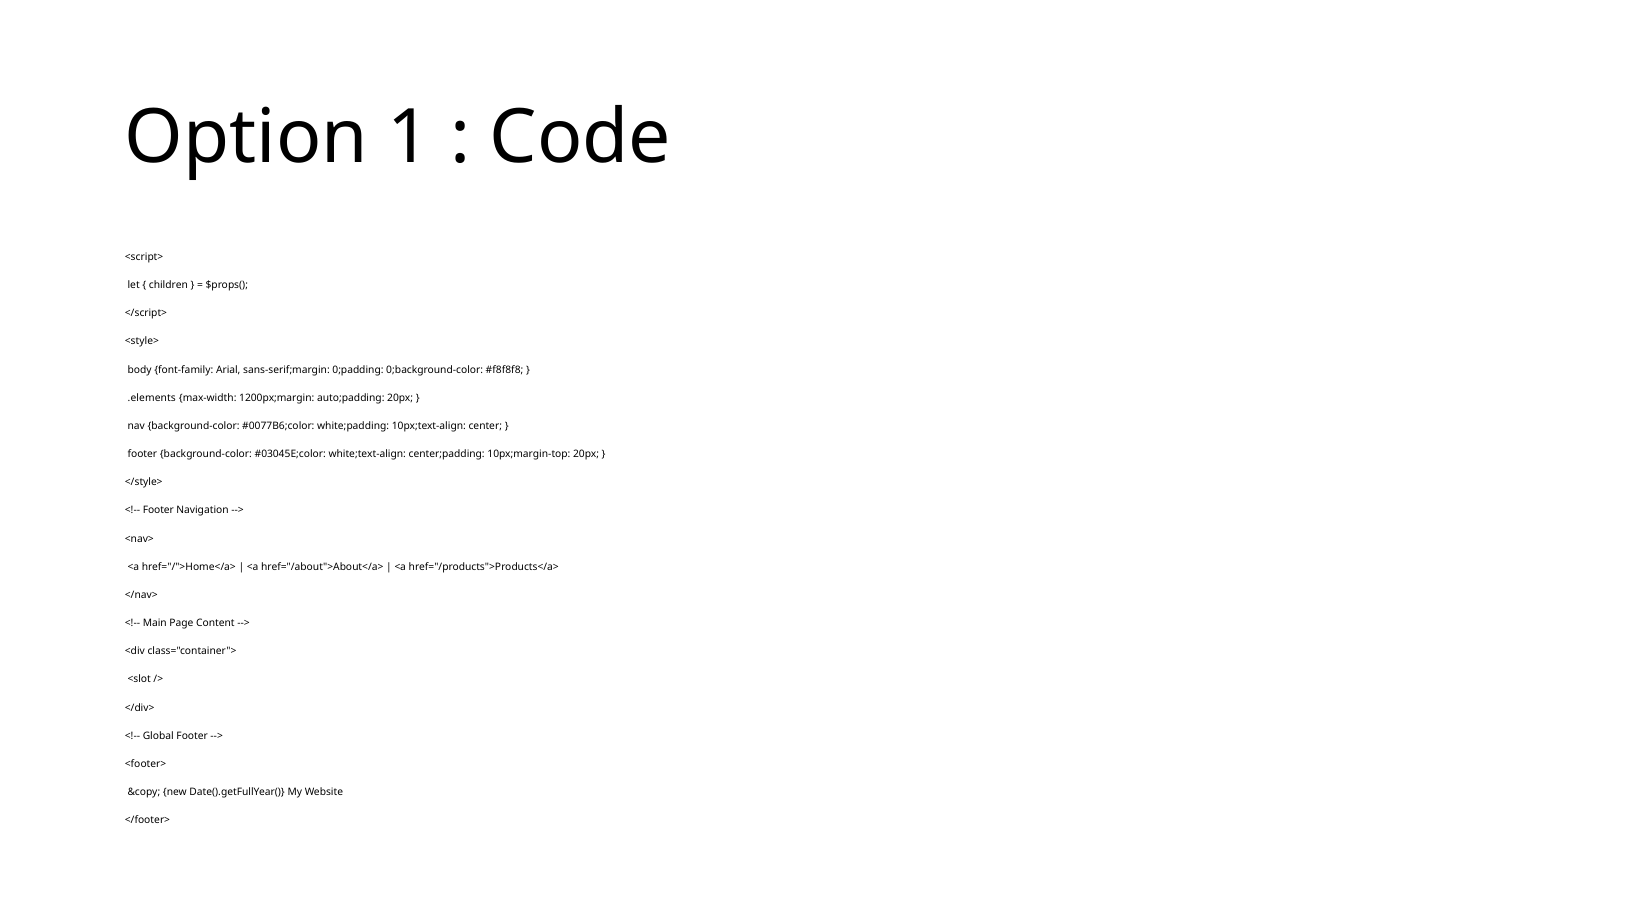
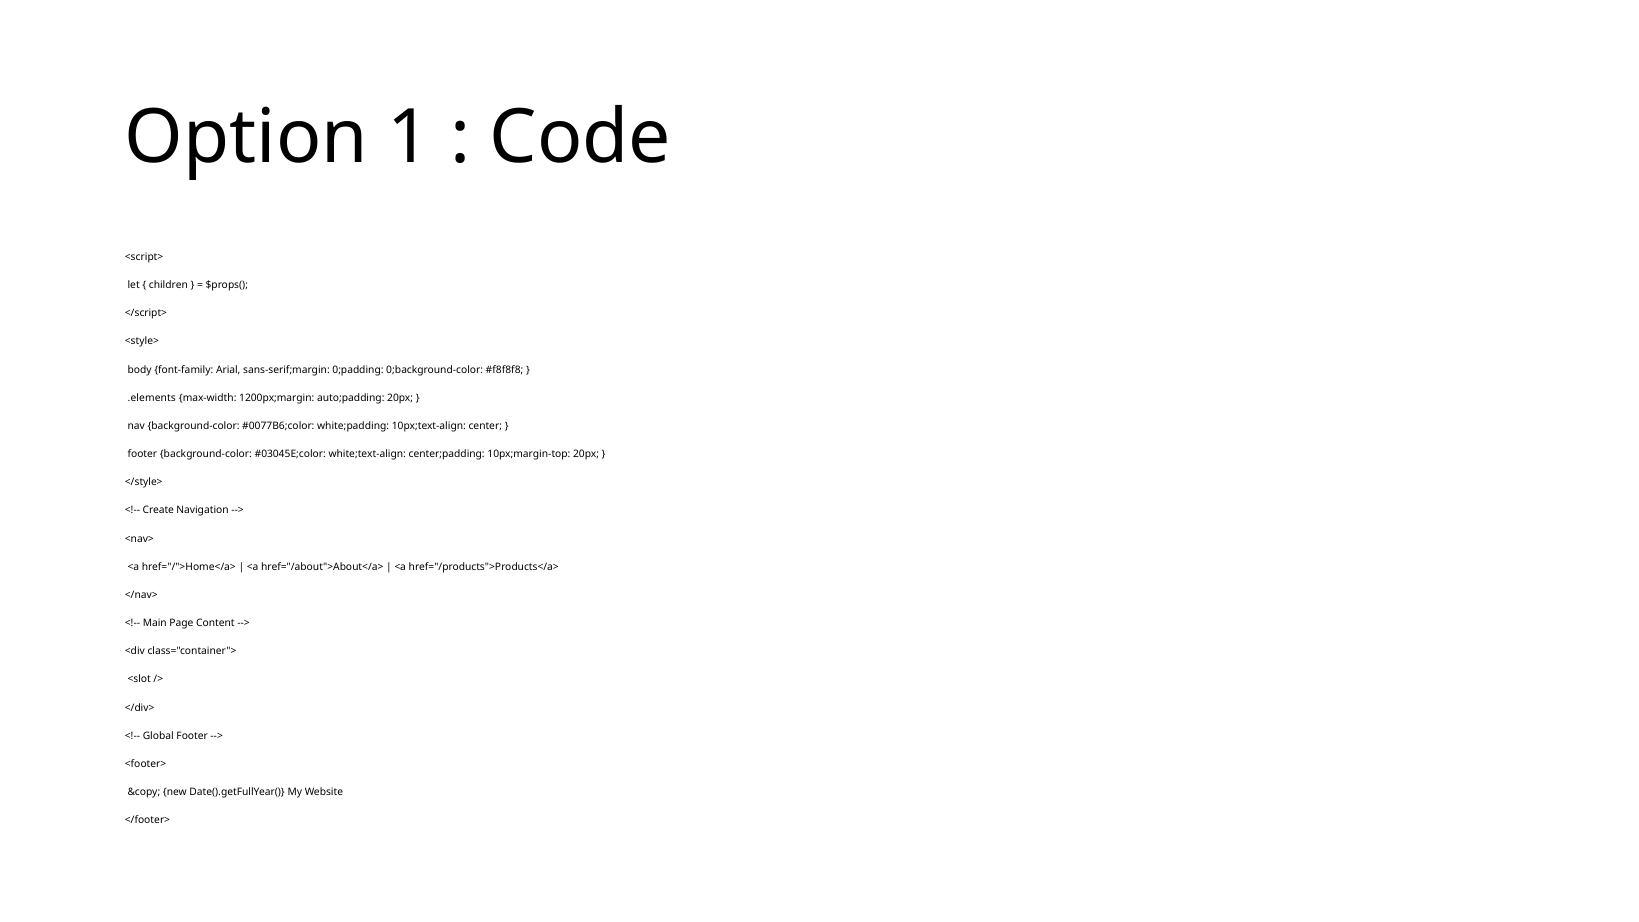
Footer: Footer -> Create (158, 511)
